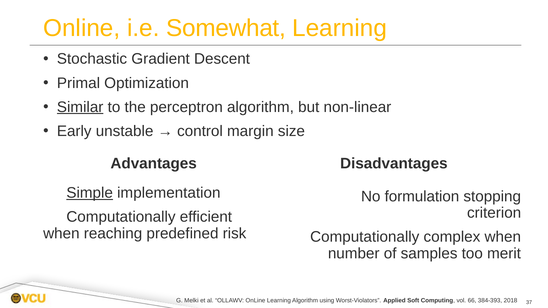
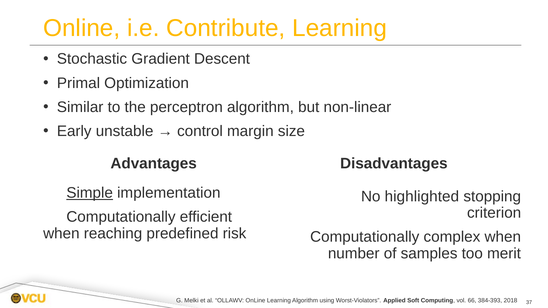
Somewhat: Somewhat -> Contribute (226, 28)
Similar underline: present -> none (80, 107)
formulation: formulation -> highlighted (422, 197)
